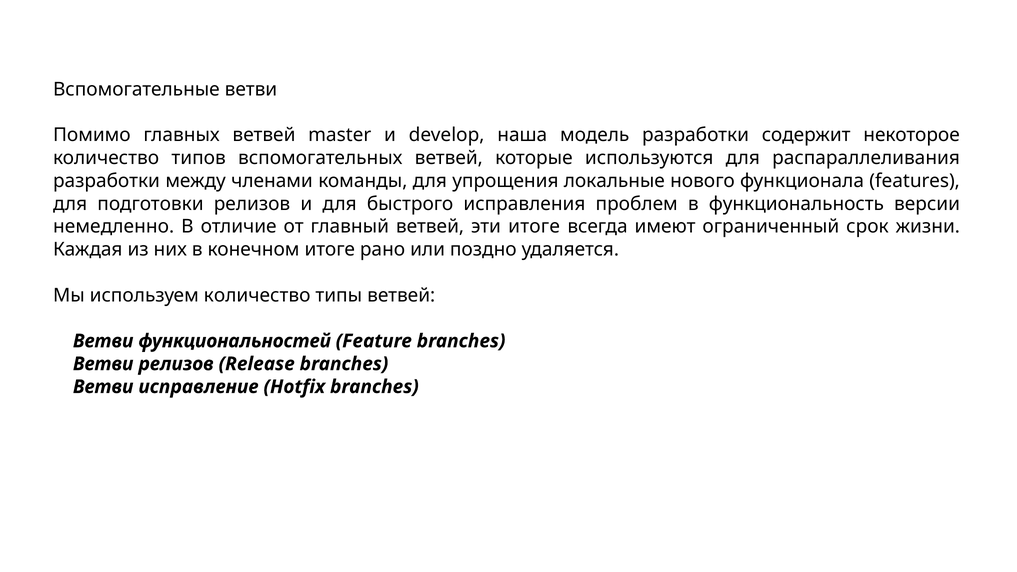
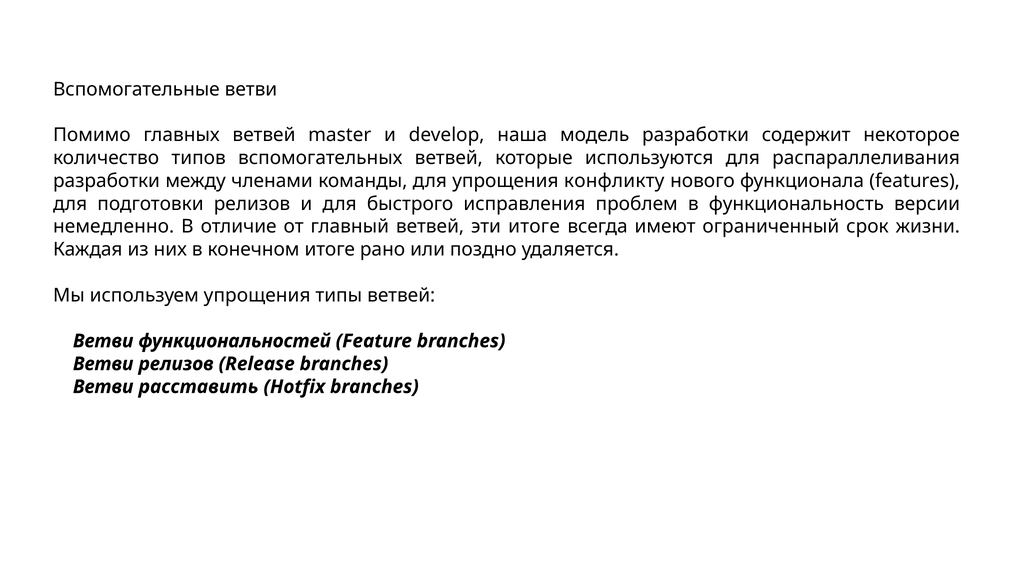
локальные: локальные -> конфликту (614, 181)
используем количество: количество -> упрощения (257, 295)
исправление: исправление -> расставить (198, 387)
